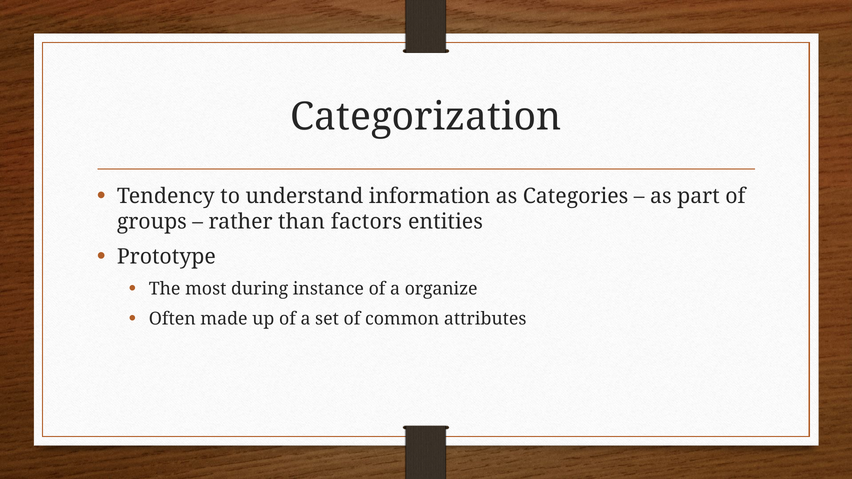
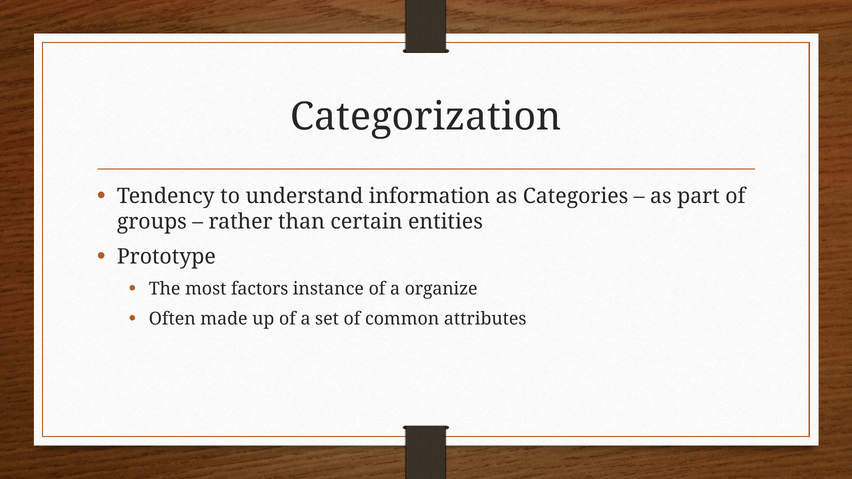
factors: factors -> certain (366, 222)
during: during -> factors (260, 289)
